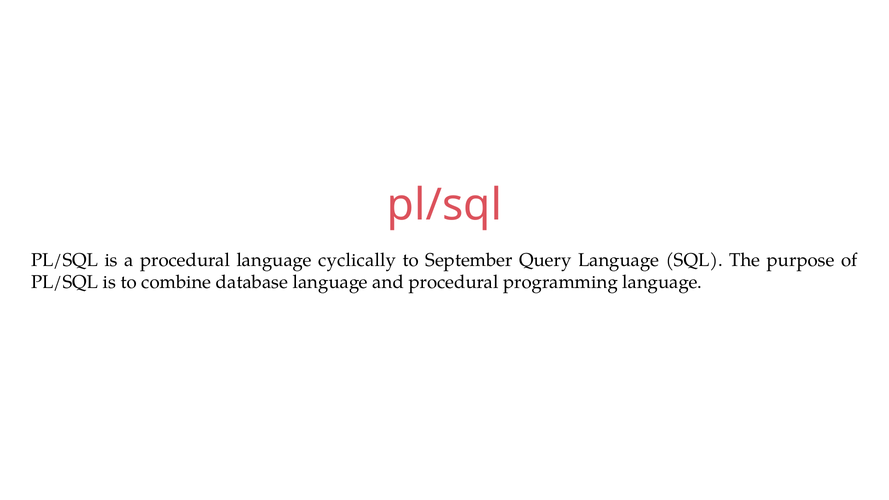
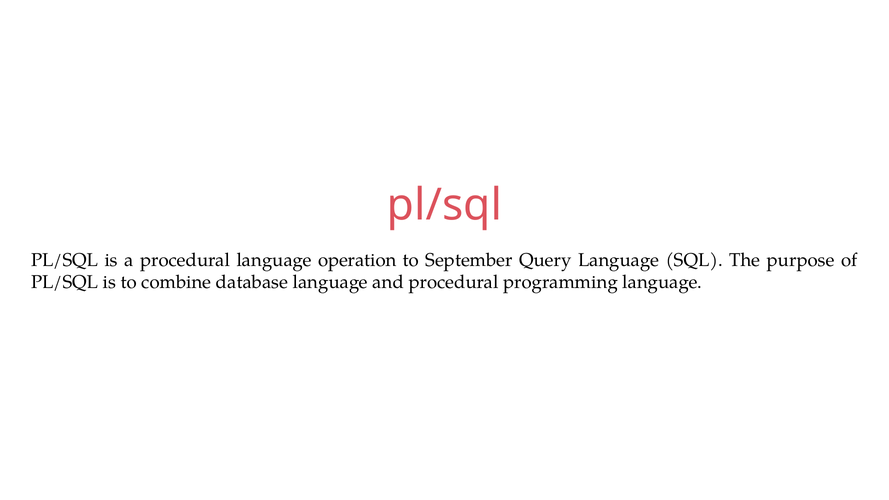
cyclically: cyclically -> operation (357, 260)
